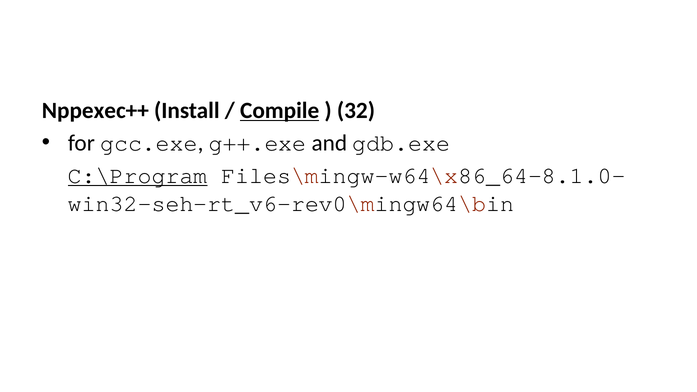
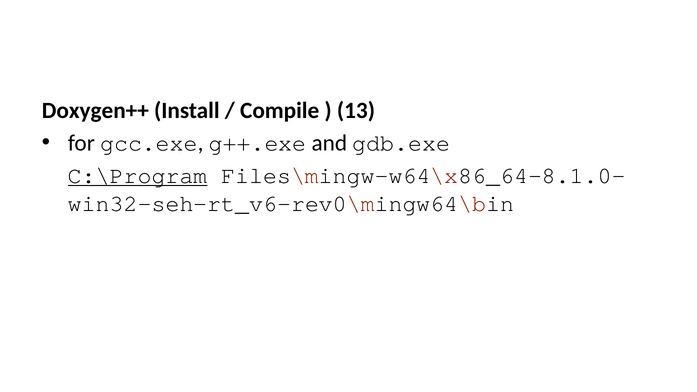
Nppexec++: Nppexec++ -> Doxygen++ (95, 111)
Compile underline: present -> none (280, 111)
32: 32 -> 13 (356, 111)
